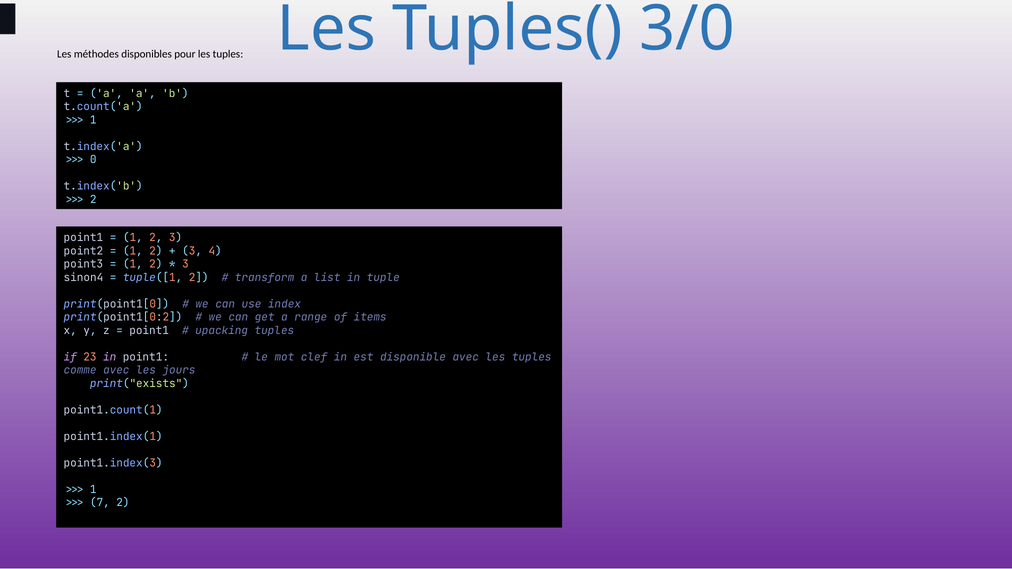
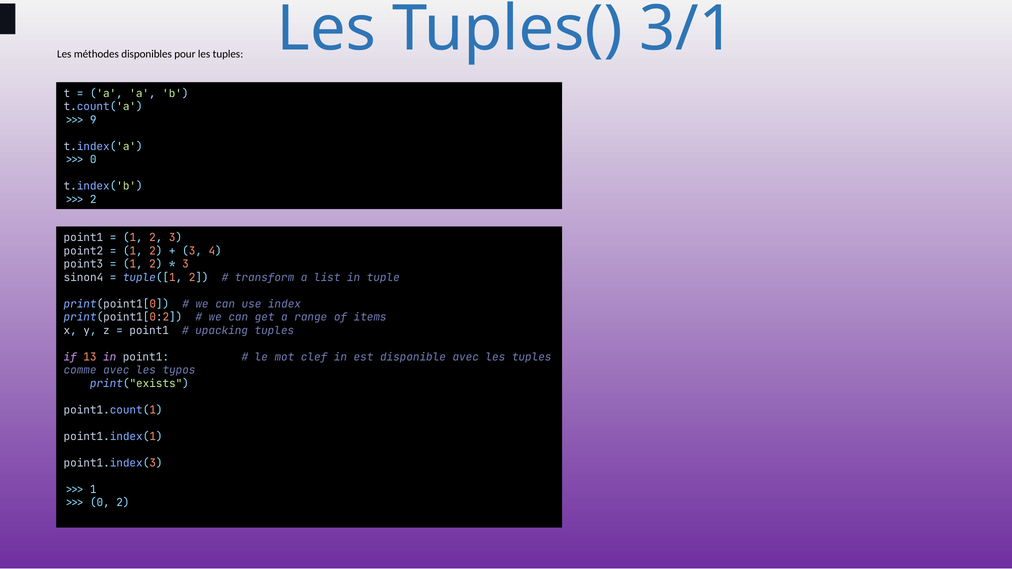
3/0: 3/0 -> 3/1 (687, 29)
1: 1 -> 9 (93, 120)
23: 23 -> 13 (90, 357)
jours: jours -> typos (179, 370)
7: 7 -> 0 (100, 503)
